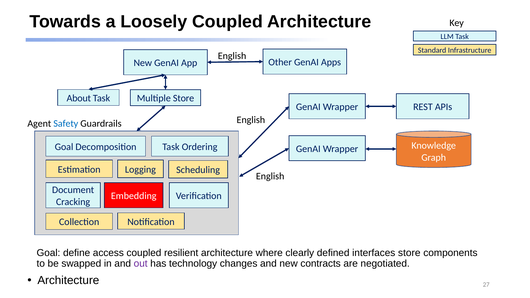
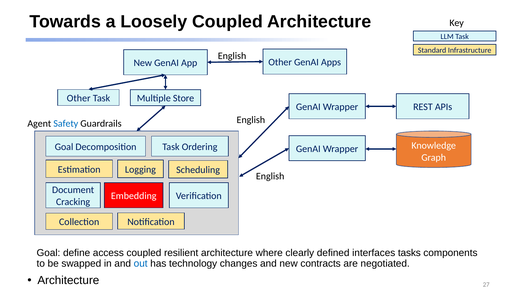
About: About -> Other (79, 98)
interfaces store: store -> tasks (409, 253)
out colour: purple -> blue (141, 264)
